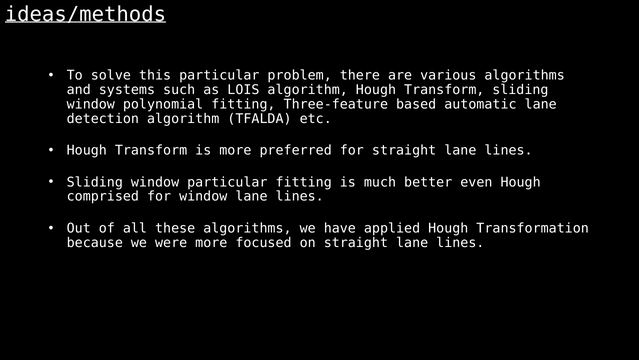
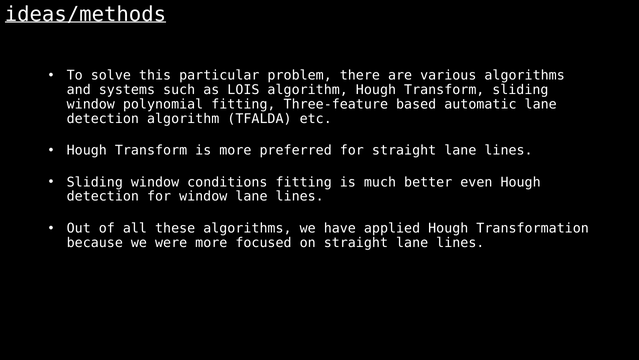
window particular: particular -> conditions (227, 182)
comprised: comprised -> detection (103, 196)
